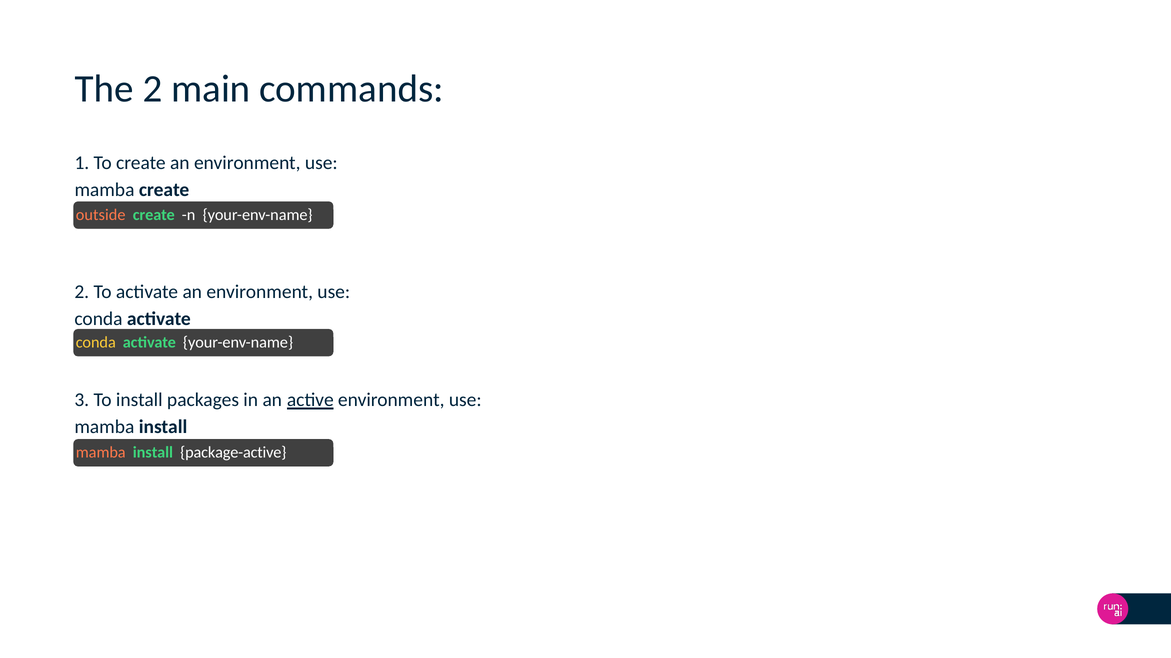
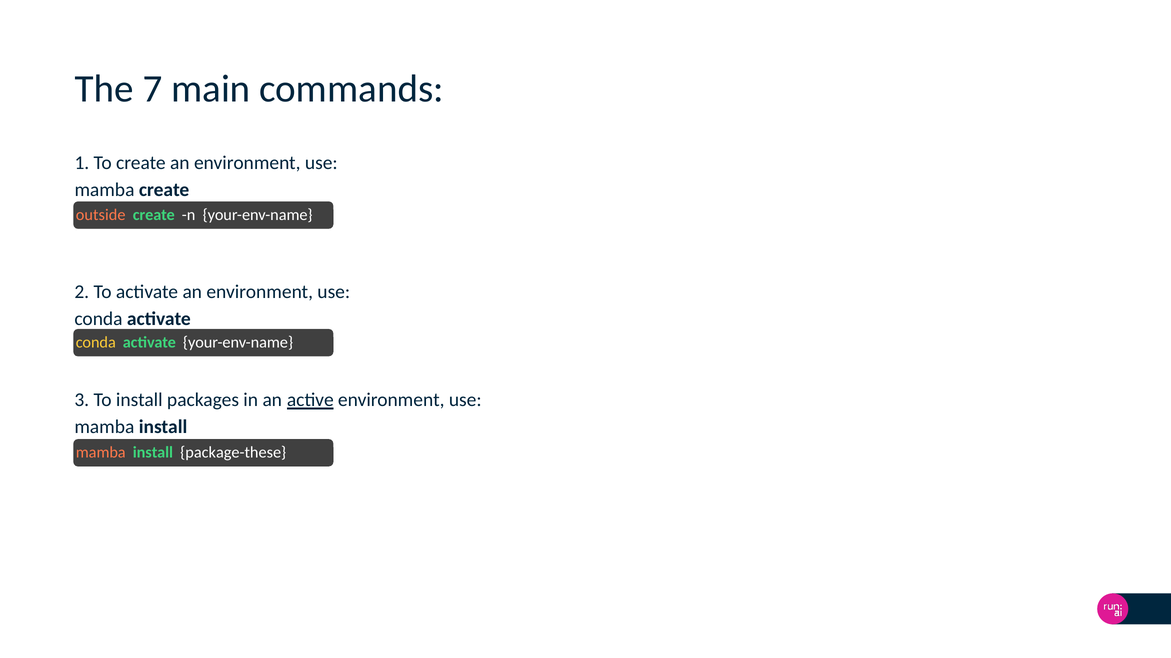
The 2: 2 -> 7 (152, 89)
package-active: package-active -> package-these (233, 453)
